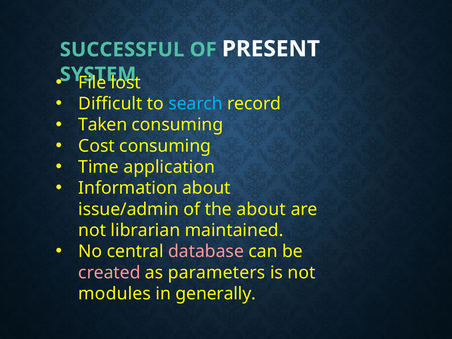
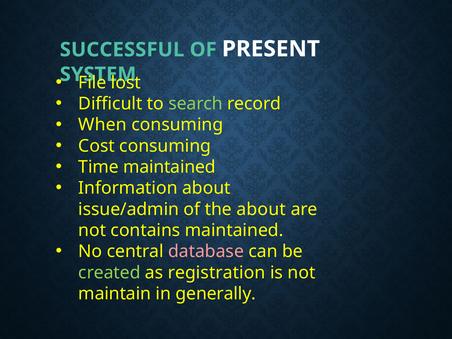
search colour: light blue -> light green (196, 104)
Taken: Taken -> When (103, 125)
Time application: application -> maintained (169, 167)
librarian: librarian -> contains (145, 230)
created colour: pink -> light green (109, 273)
parameters: parameters -> registration (217, 273)
modules: modules -> maintain (115, 294)
